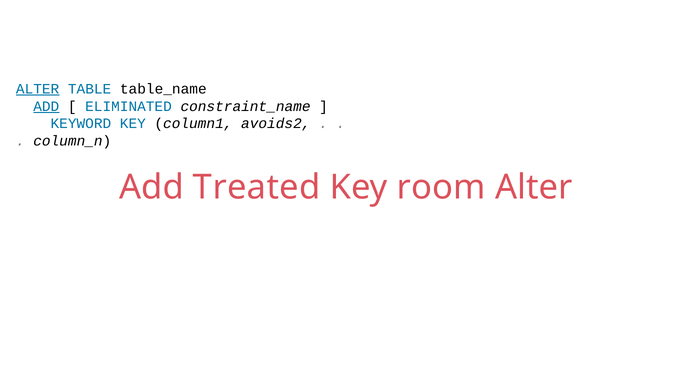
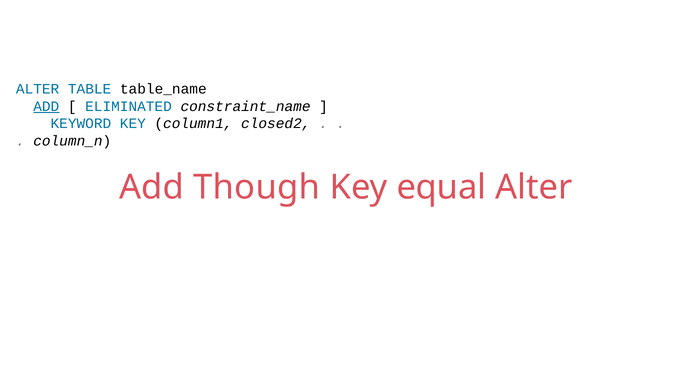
ALTER underline: present -> none (38, 89)
avoids2: avoids2 -> closed2 (276, 124)
Treated: Treated -> Though (257, 188)
room: room -> equal (441, 188)
